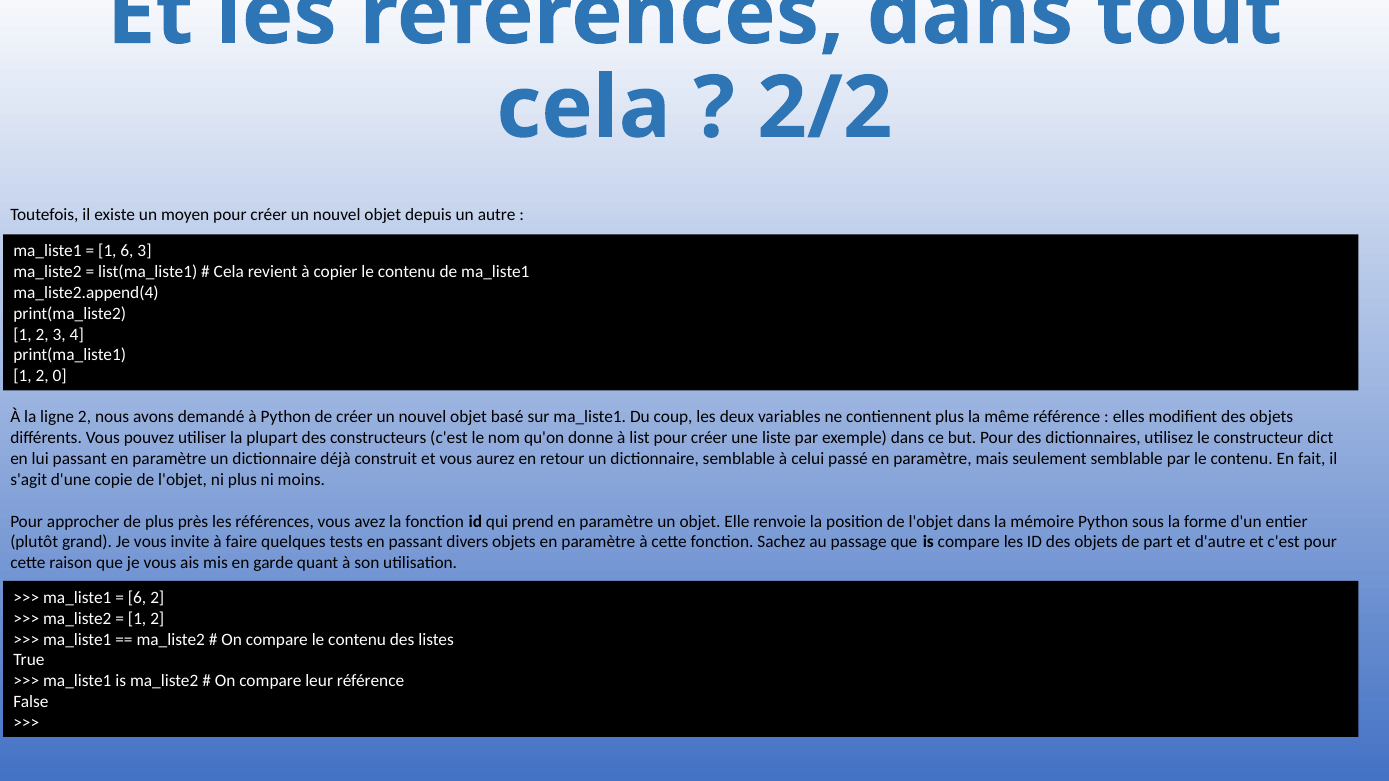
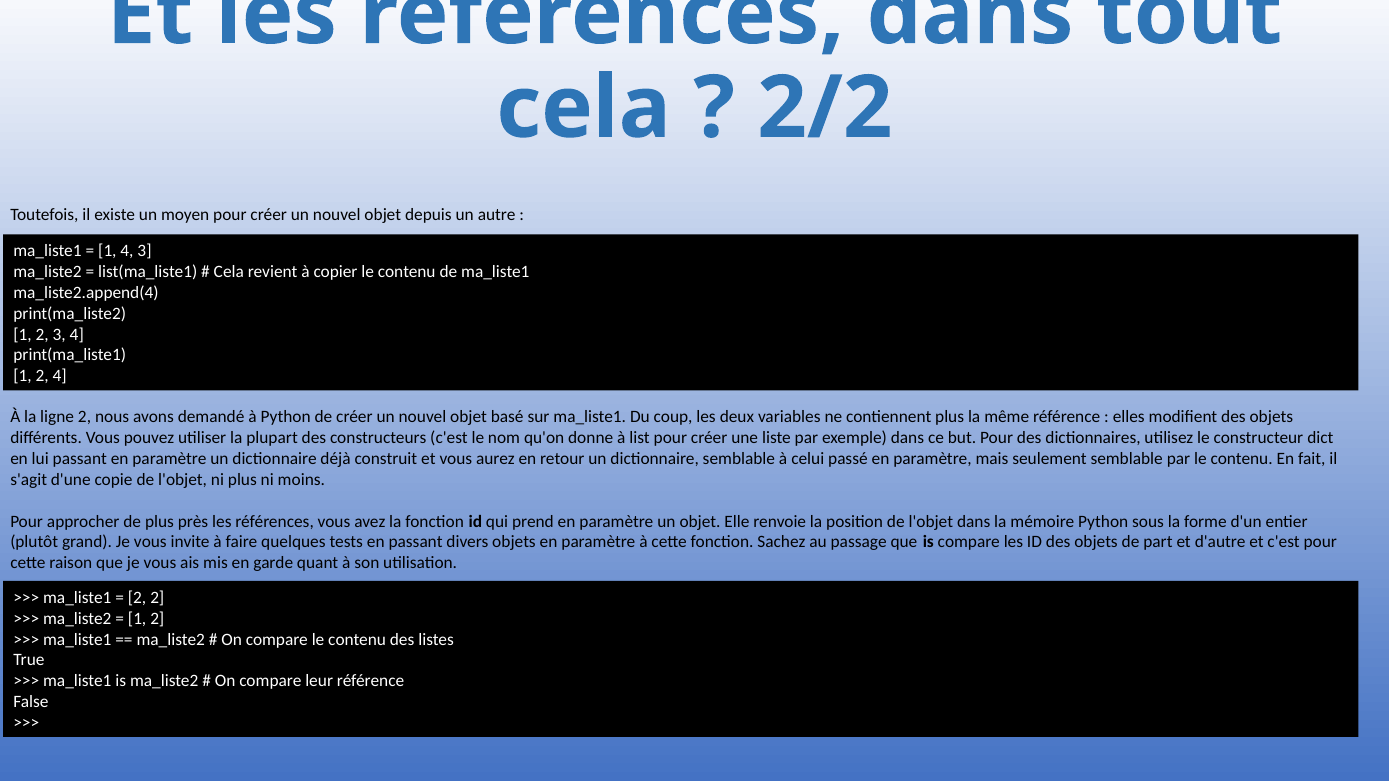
1 6: 6 -> 4 (127, 251)
2 0: 0 -> 4 (60, 376)
6: 6 -> 2 (137, 598)
